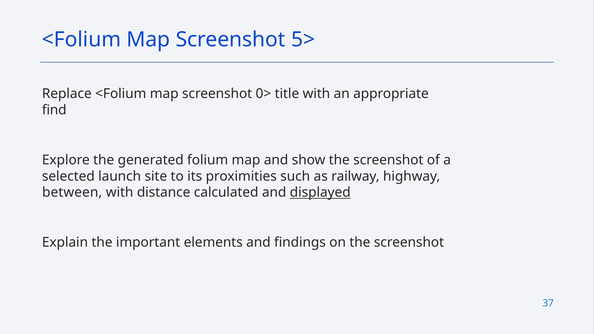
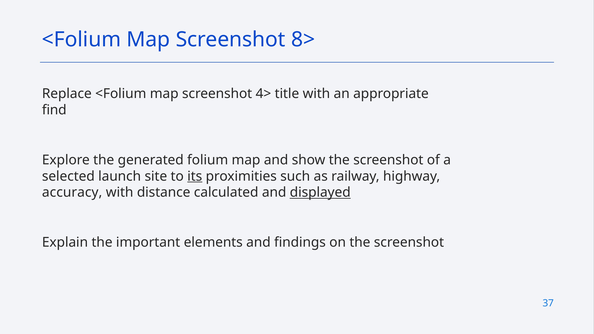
5>: 5> -> 8> (303, 40)
0>: 0> -> 4> (263, 94)
its underline: none -> present (195, 176)
between: between -> accuracy (72, 193)
